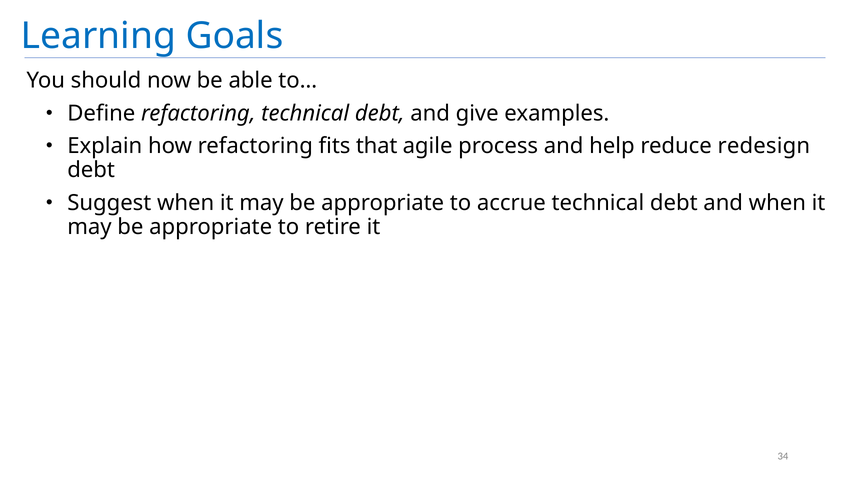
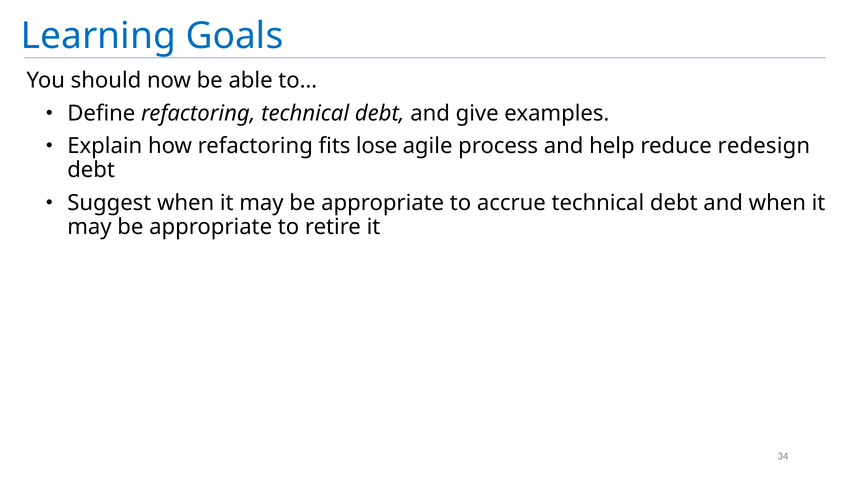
that: that -> lose (377, 146)
